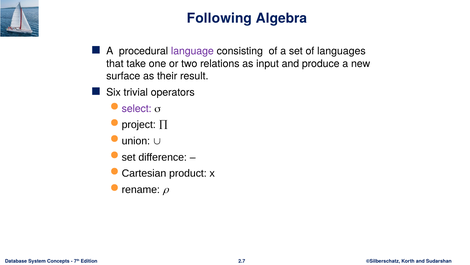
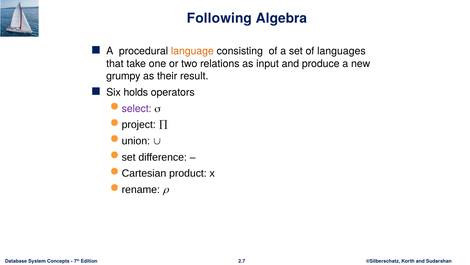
language colour: purple -> orange (192, 51)
surface: surface -> grumpy (123, 76)
trivial: trivial -> holds (136, 92)
